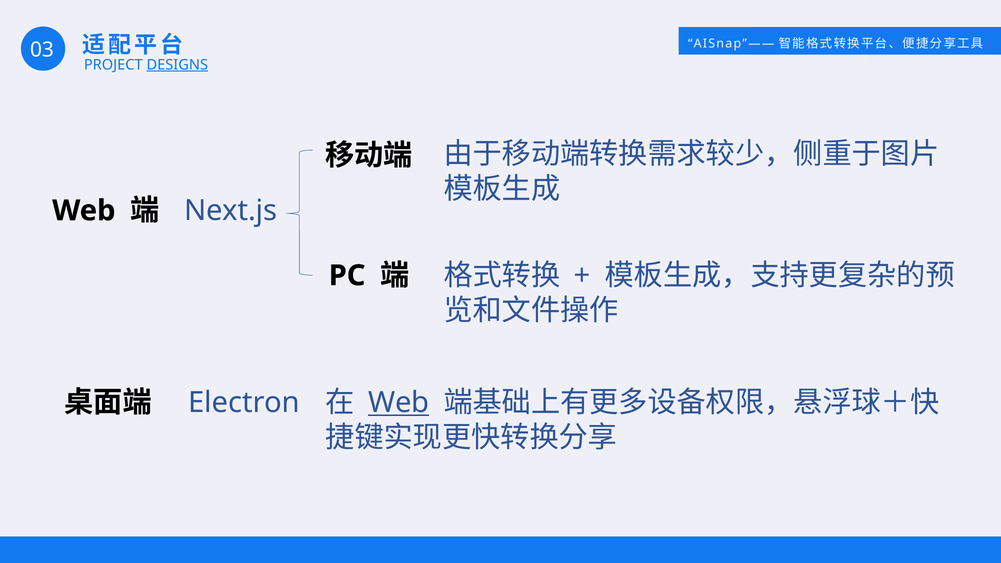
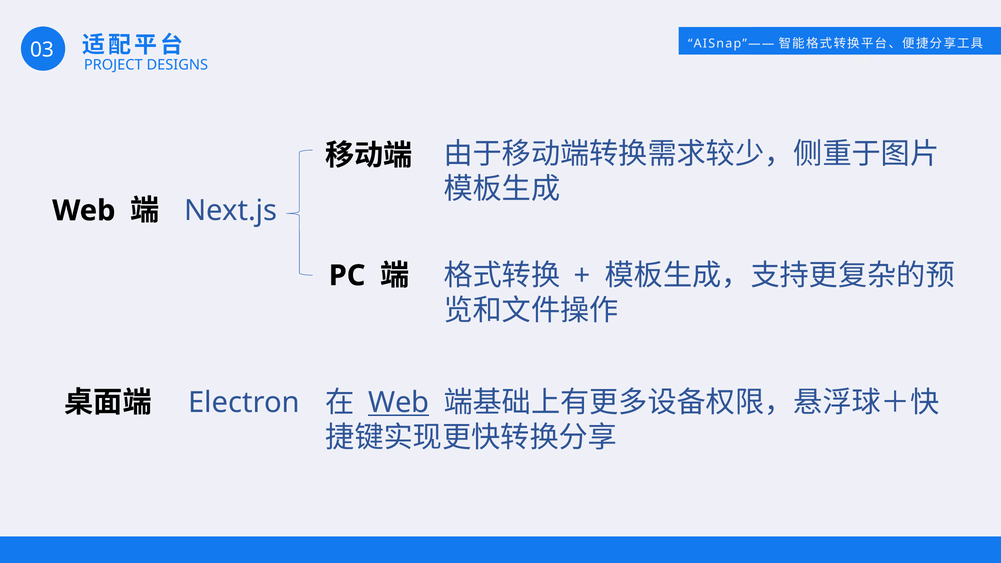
DESIGNS underline: present -> none (177, 65)
